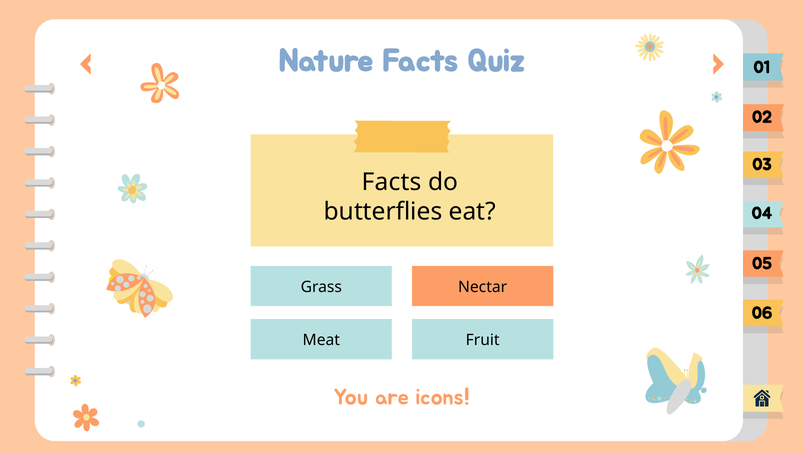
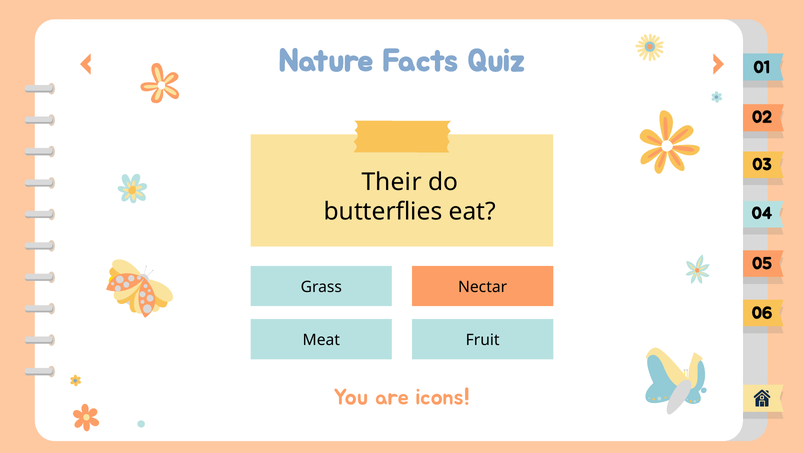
Facts: Facts -> Their (392, 182)
